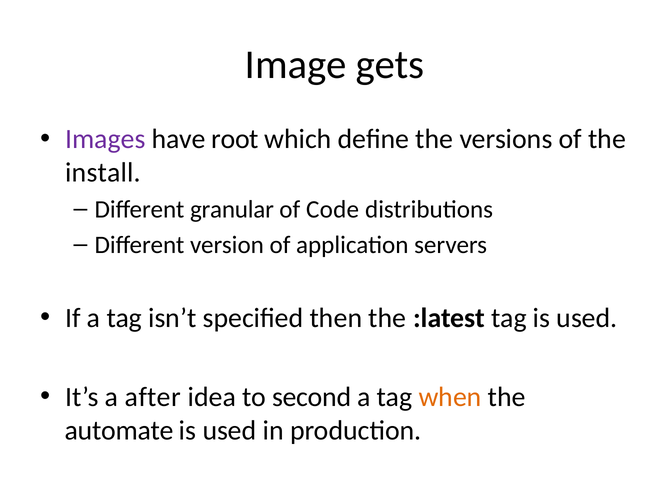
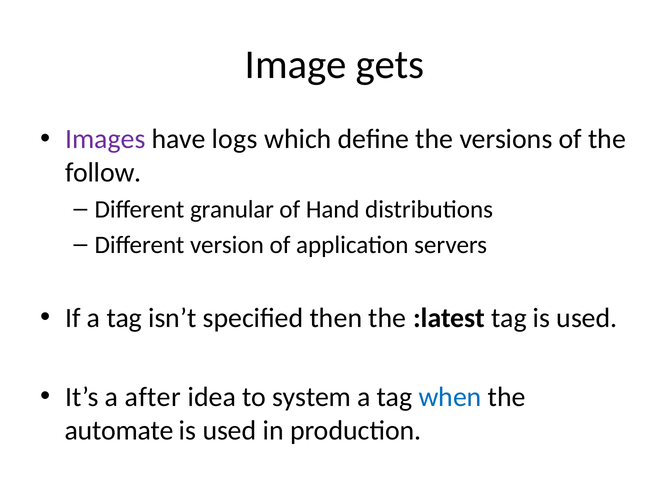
root: root -> logs (235, 139)
install: install -> follow (103, 173)
Code: Code -> Hand (333, 209)
second: second -> system (312, 397)
when colour: orange -> blue (450, 397)
